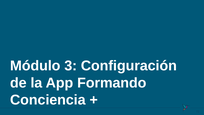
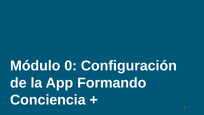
3: 3 -> 0 (71, 66)
